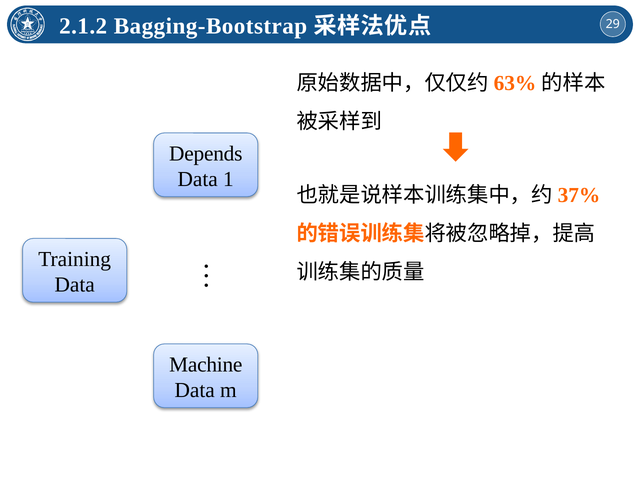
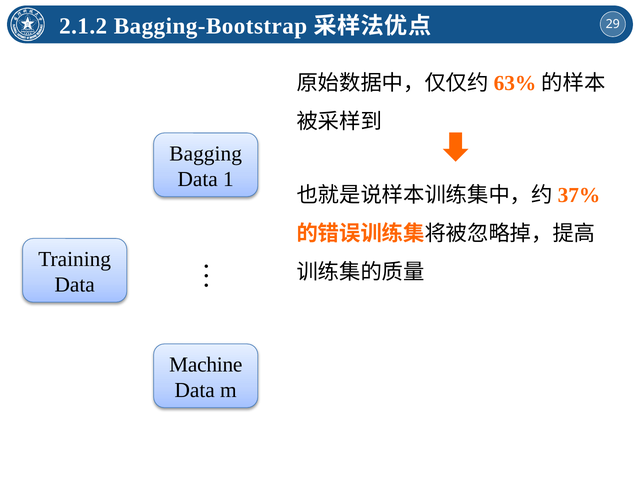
Depends: Depends -> Bagging (206, 153)
